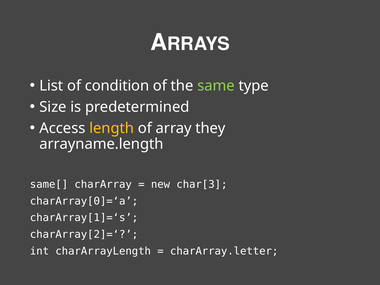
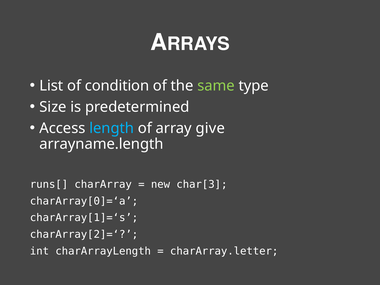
length colour: yellow -> light blue (112, 128)
they: they -> give (210, 128)
same[: same[ -> runs[ (49, 184)
